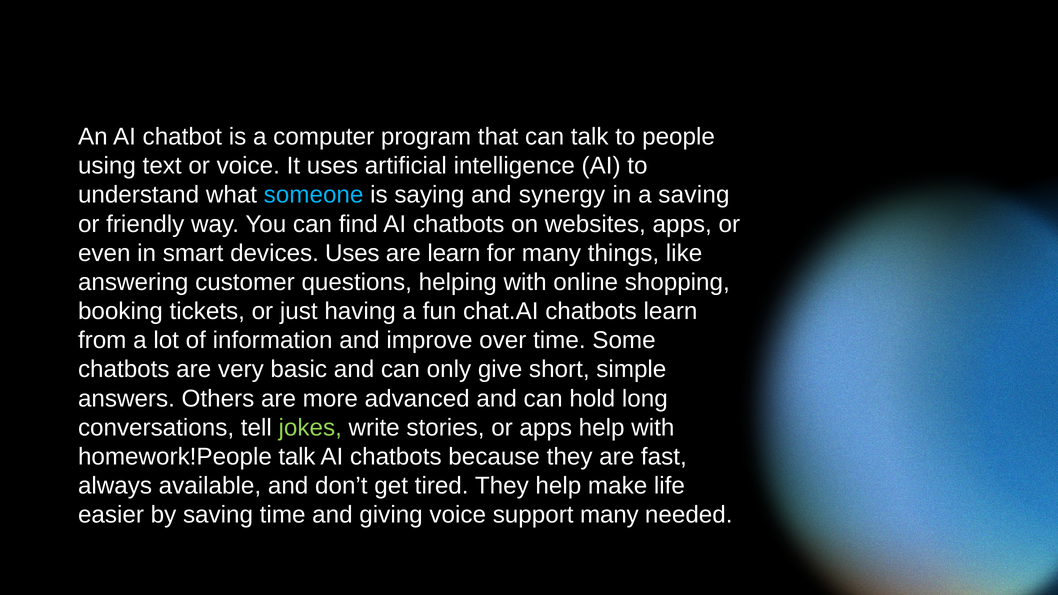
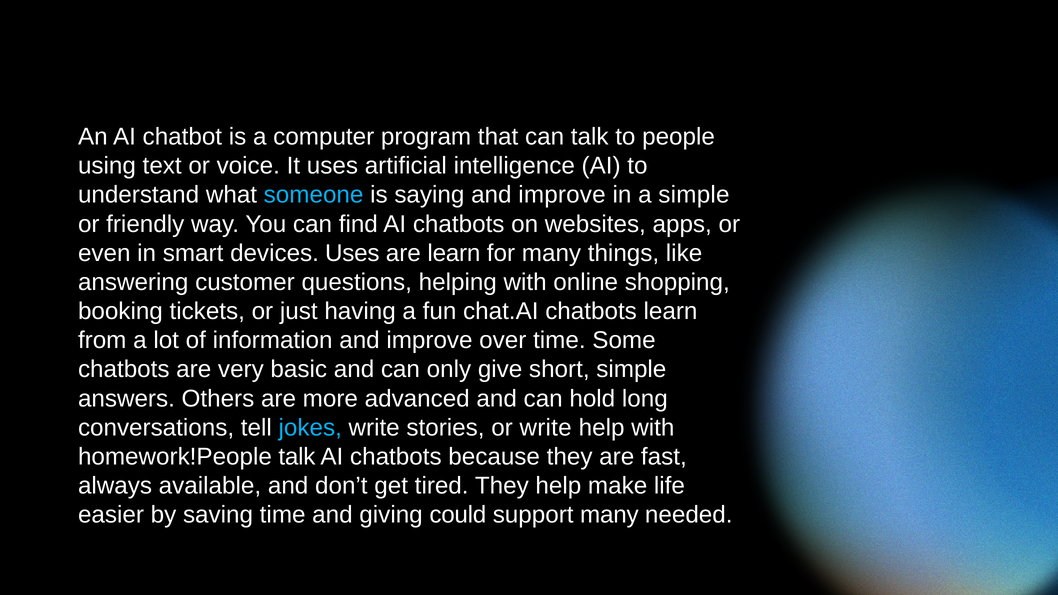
saying and synergy: synergy -> improve (562, 195)
a saving: saving -> simple (694, 195)
jokes colour: light green -> light blue (310, 428)
or apps: apps -> write (546, 428)
giving voice: voice -> could (458, 515)
